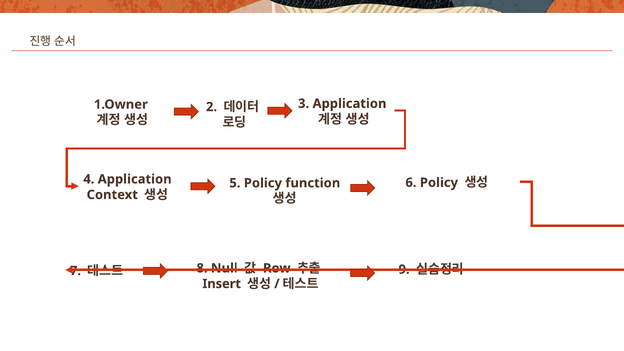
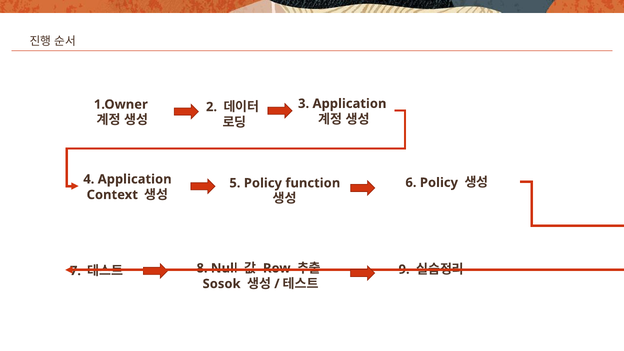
Insert: Insert -> Sosok (222, 284)
